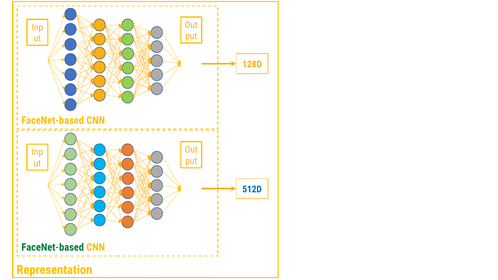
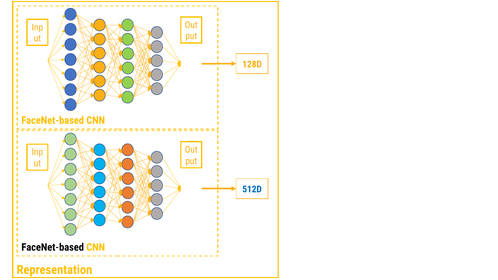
FaceNet-based colour: green -> black (53, 247)
